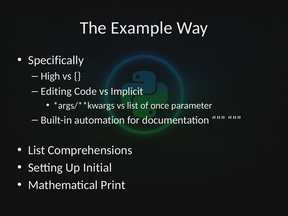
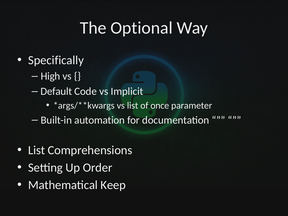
Example: Example -> Optional (142, 28)
Editing: Editing -> Default (56, 91)
Initial: Initial -> Order (98, 168)
Print: Print -> Keep (113, 185)
